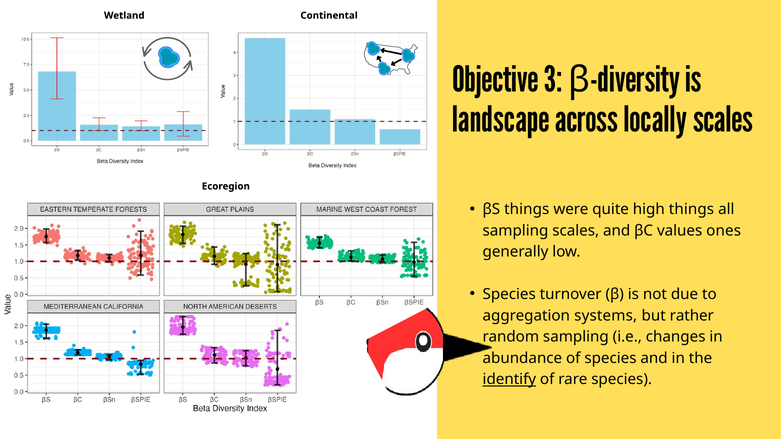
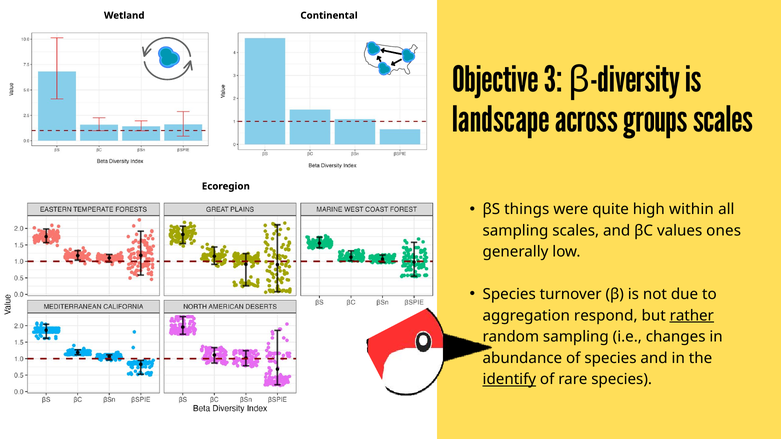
locally: locally -> groups (655, 120)
high things: things -> within (691, 209)
systems: systems -> respond (606, 316)
rather underline: none -> present (692, 316)
